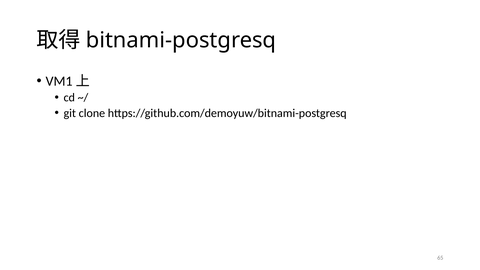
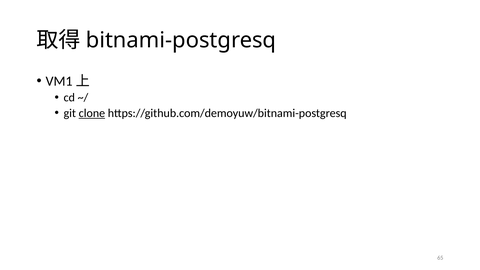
clone underline: none -> present (92, 113)
